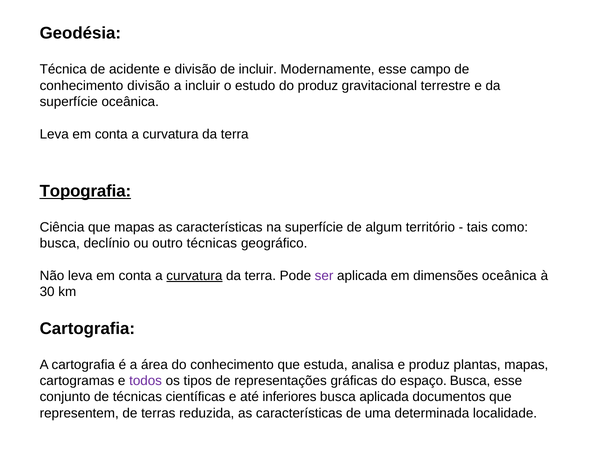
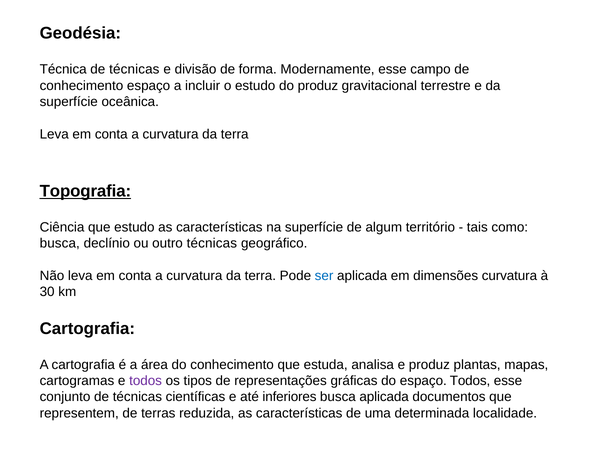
Técnica de acidente: acidente -> técnicas (134, 69)
de incluir: incluir -> forma (258, 69)
conhecimento divisão: divisão -> espaço (149, 86)
que mapas: mapas -> estudo (134, 227)
curvatura underline: present -> none (194, 275)
ser colour: purple -> blue (324, 275)
dimensões oceânica: oceânica -> curvatura (509, 275)
espaço Busca: Busca -> Todos (470, 380)
